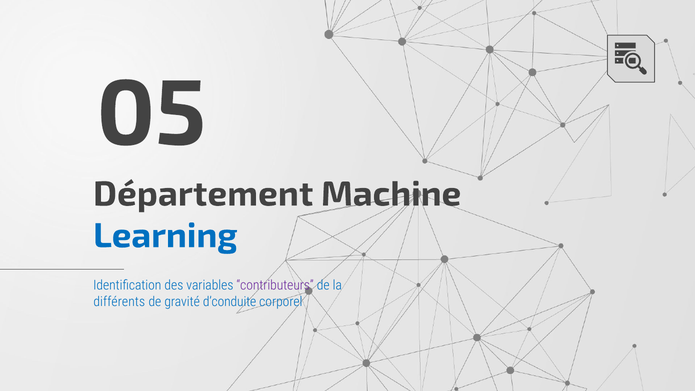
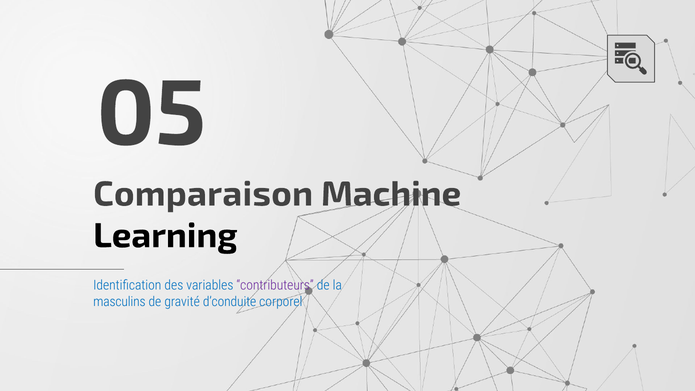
Département: Département -> Comparaison (203, 194)
Learning colour: blue -> black (165, 236)
différents: différents -> masculins (119, 302)
